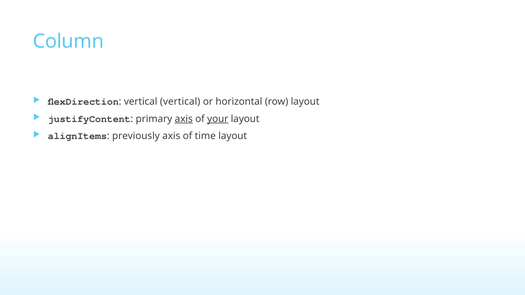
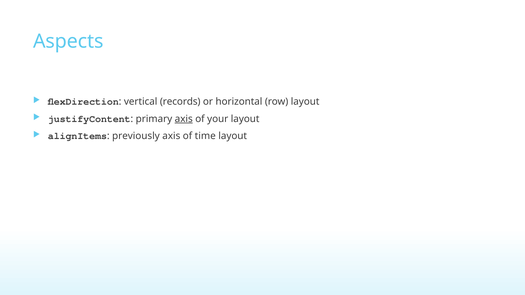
Column: Column -> Aspects (68, 41)
vertical vertical: vertical -> records (180, 102)
your underline: present -> none (218, 119)
